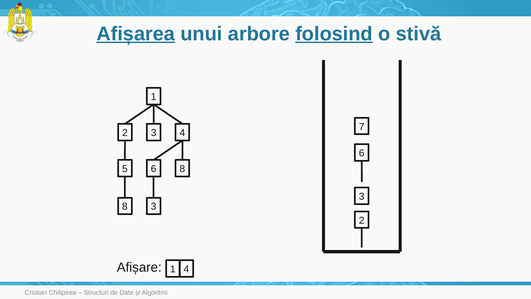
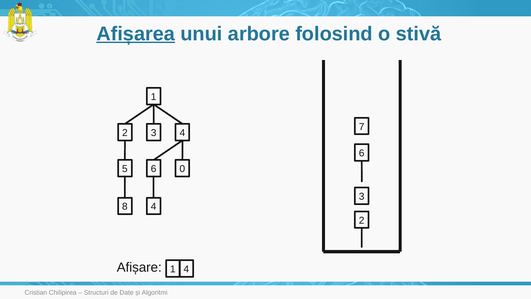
folosind underline: present -> none (334, 34)
6 8: 8 -> 0 (182, 169)
8 3: 3 -> 4 (154, 206)
